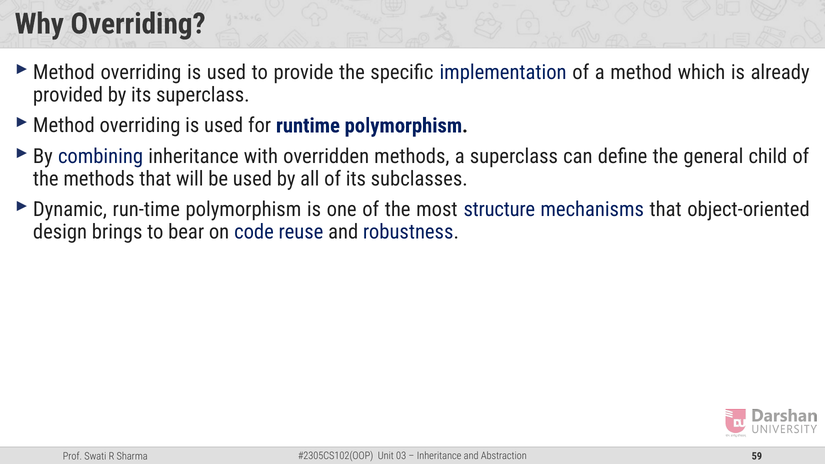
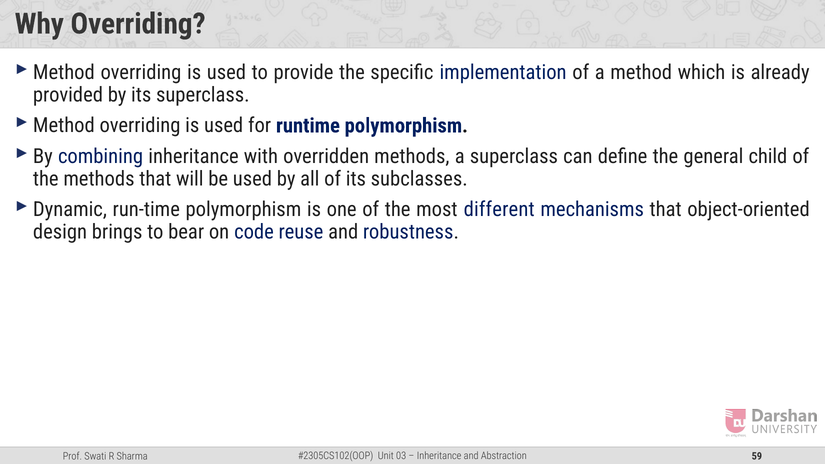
structure: structure -> different (499, 210)
